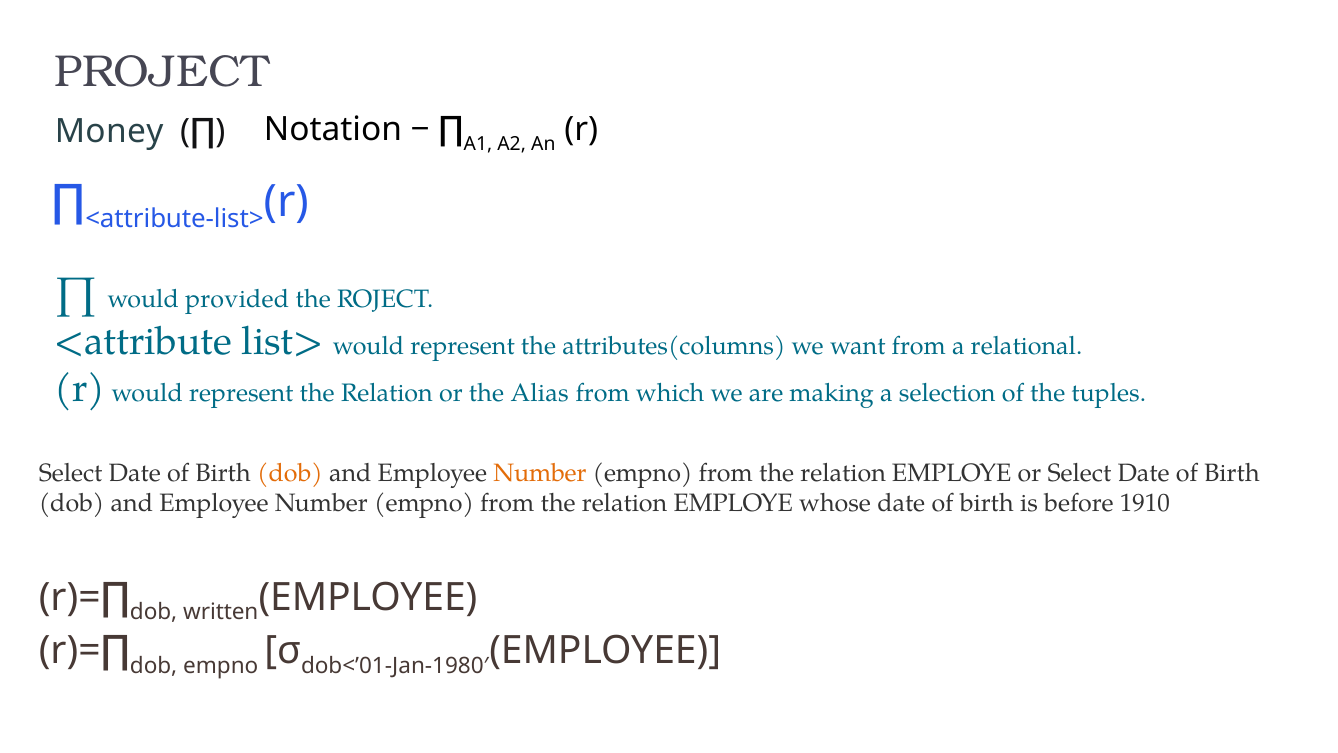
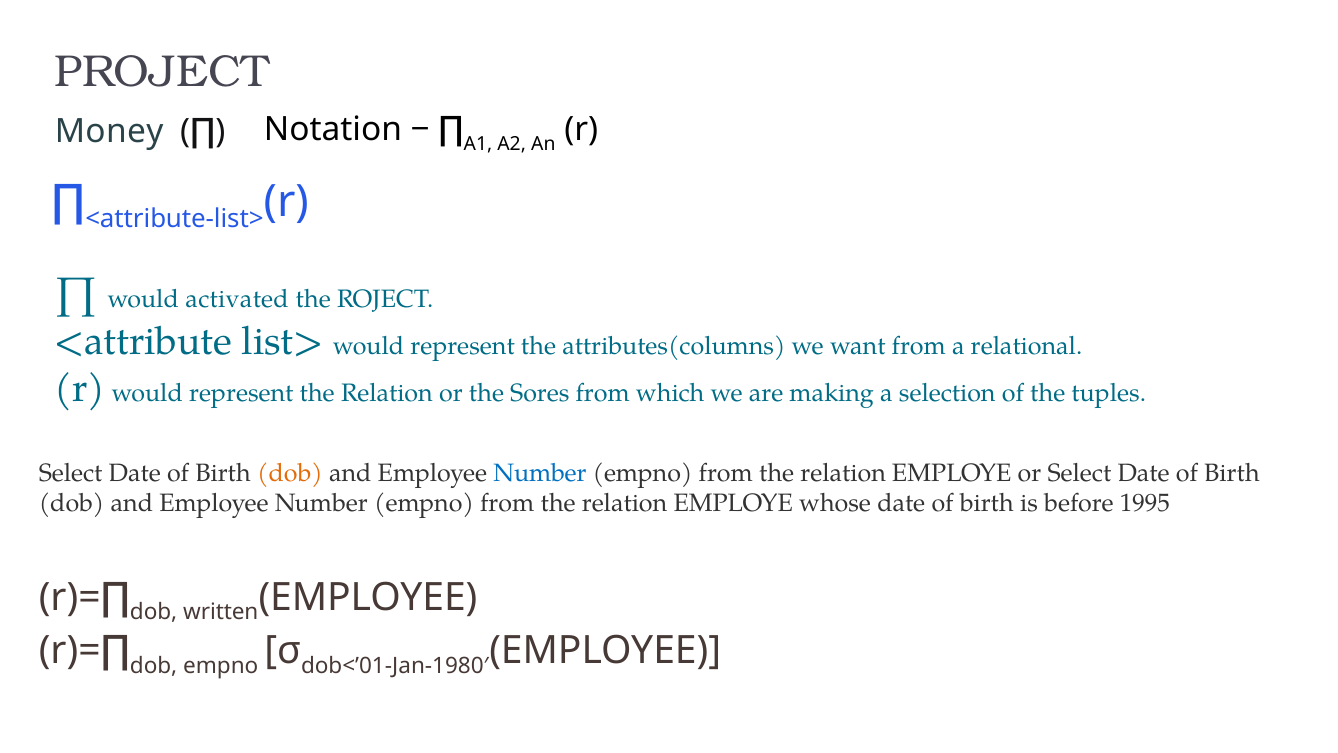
provided: provided -> activated (237, 299)
Alias: Alias -> Sores (540, 393)
Number colour: orange -> blue (540, 473)
1910: 1910 -> 1995 (1145, 503)
